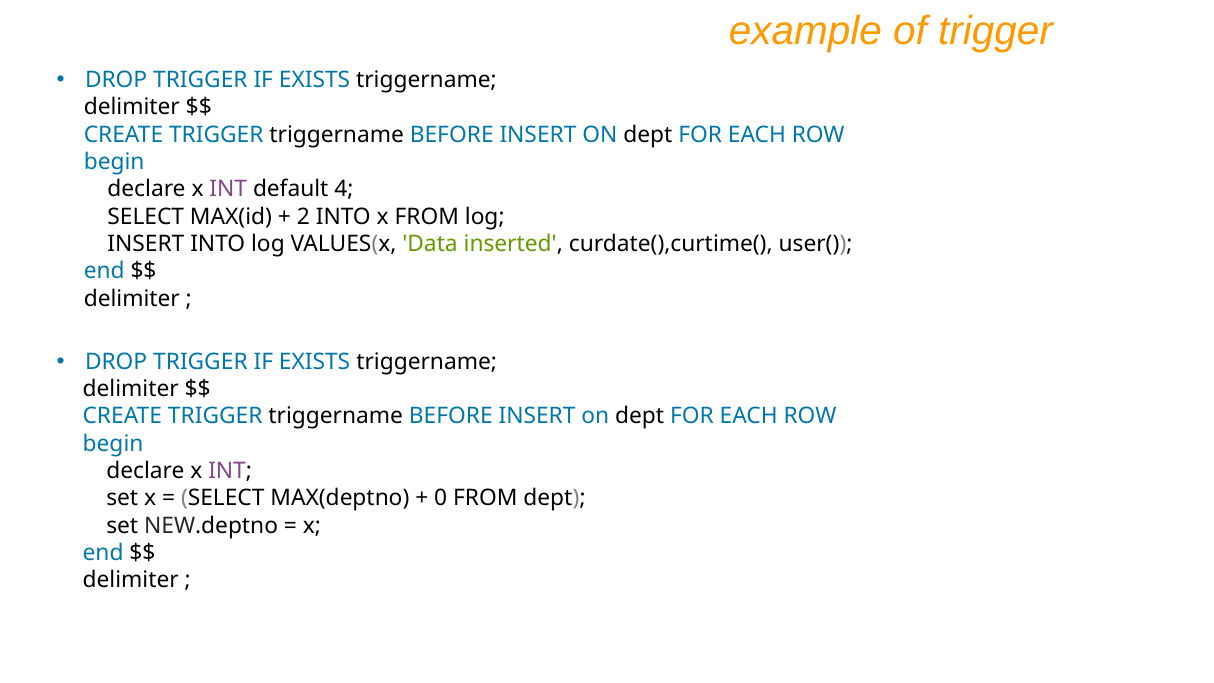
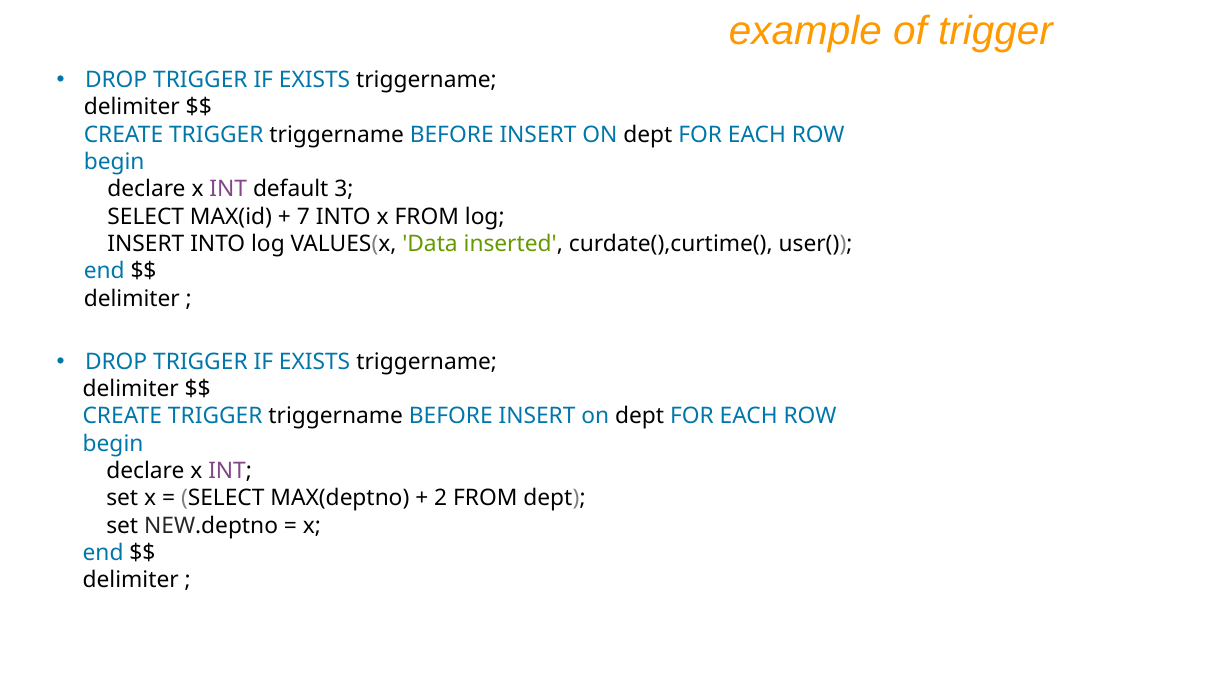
4: 4 -> 3 (344, 189)
2: 2 -> 7 (303, 217)
0: 0 -> 2 (441, 498)
